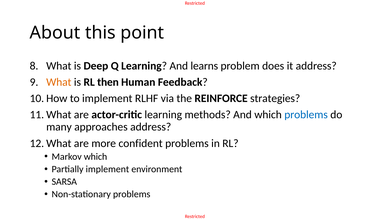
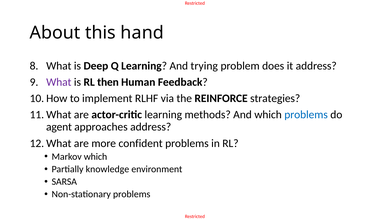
point: point -> hand (142, 33)
learns: learns -> trying (204, 66)
What colour: orange -> purple (59, 82)
many: many -> agent (59, 127)
Partially implement: implement -> knowledge (107, 169)
